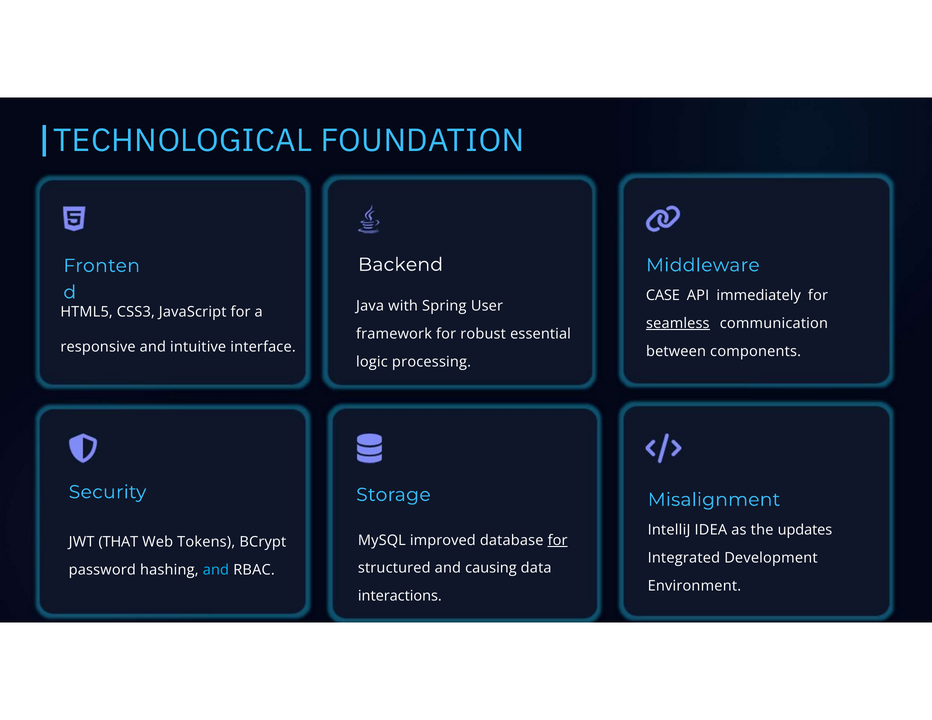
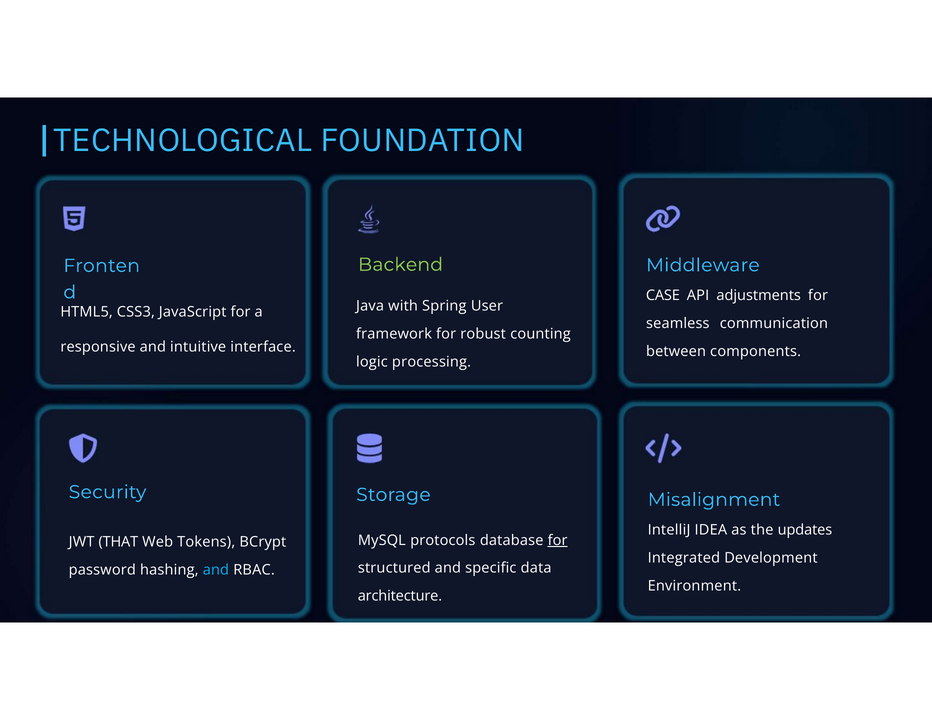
Backend colour: white -> light green (401, 265)
immediately: immediately -> adjustments (759, 295)
seamless underline: present -> none (678, 323)
essential: essential -> counting (541, 334)
improved: improved -> protocols (443, 540)
causing: causing -> specific (491, 568)
interactions: interactions -> architecture (400, 596)
